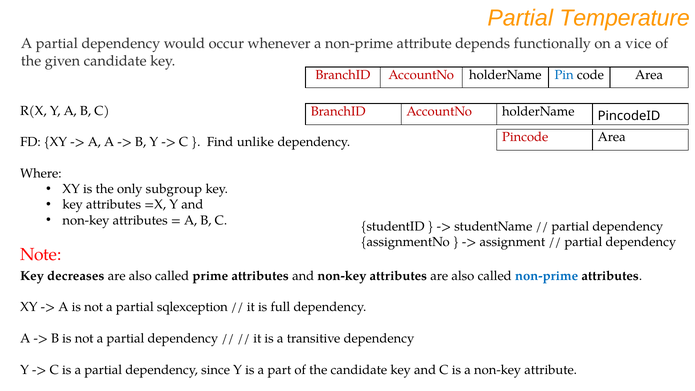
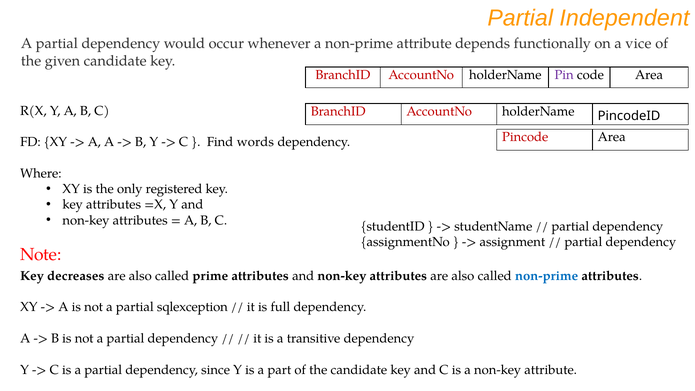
Temperature: Temperature -> Independent (624, 18)
Pin colour: blue -> purple (564, 75)
unlike: unlike -> words (255, 142)
subgroup: subgroup -> registered (174, 189)
